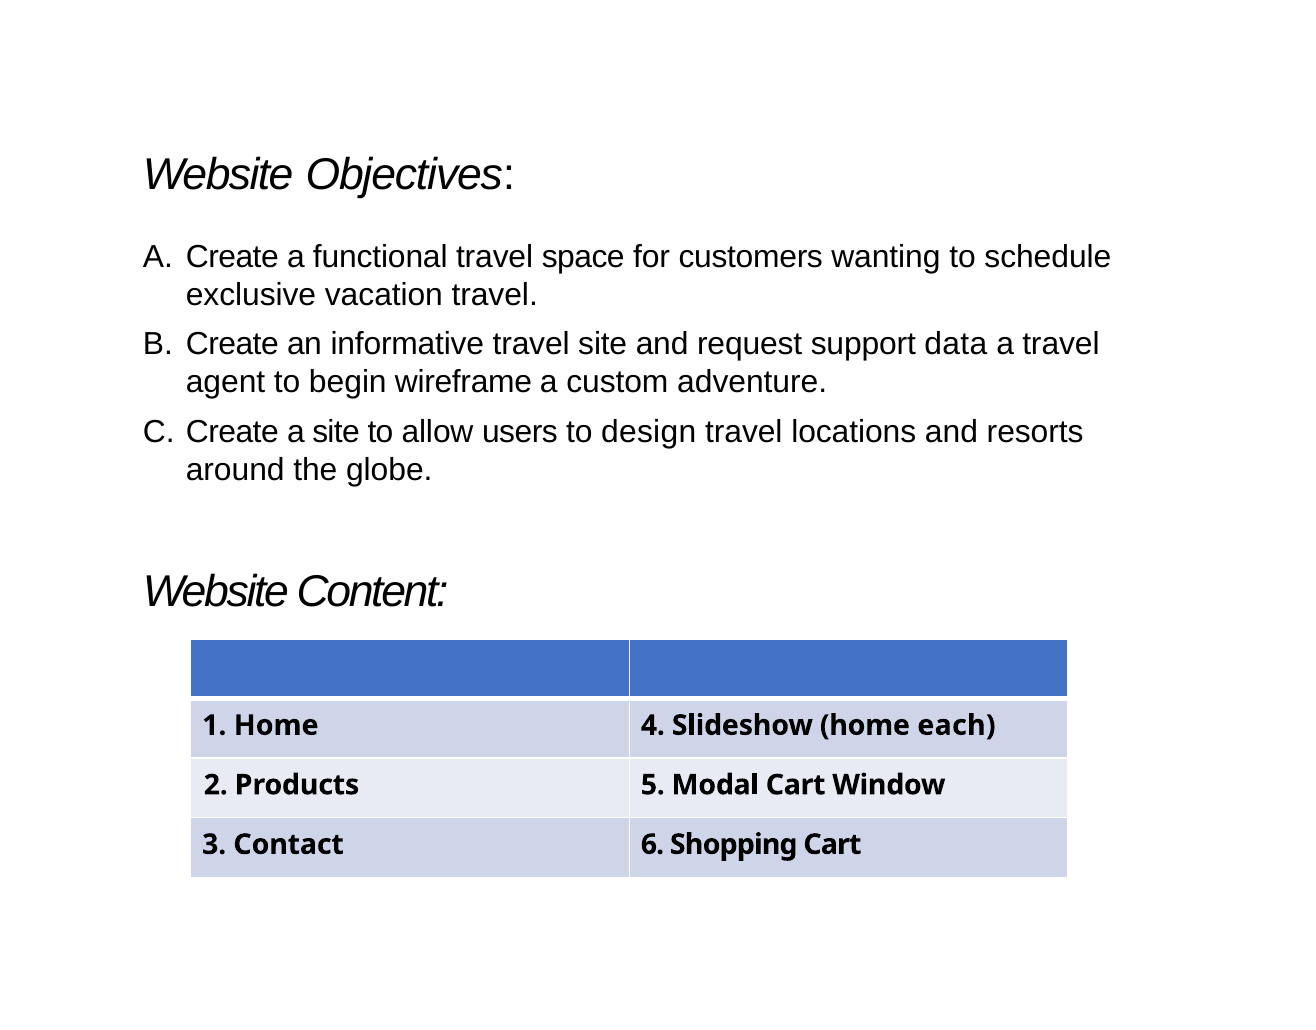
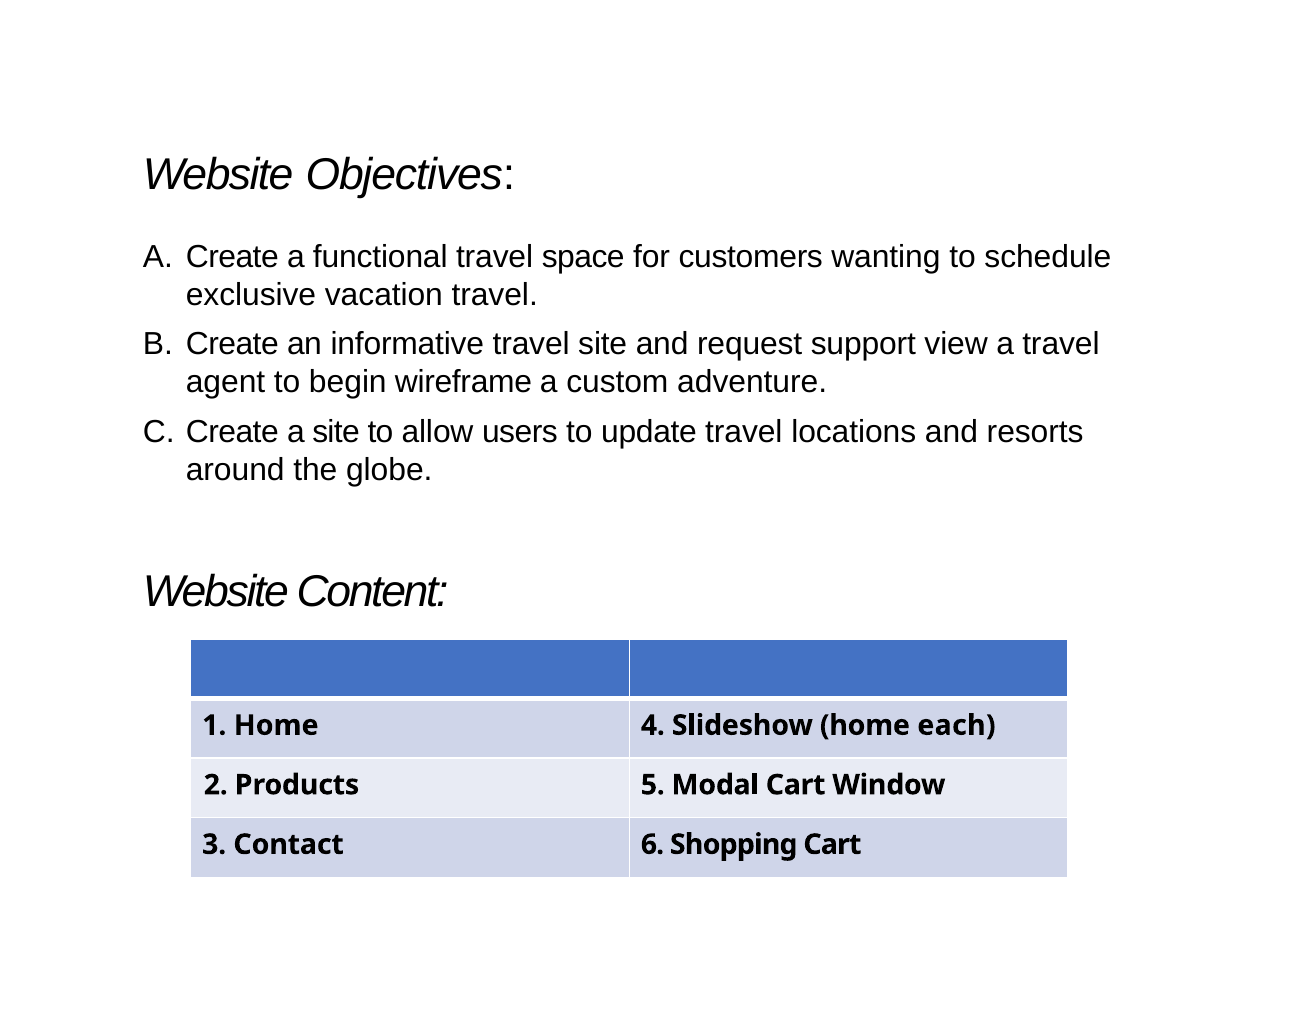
data: data -> view (956, 344)
design: design -> update (649, 432)
